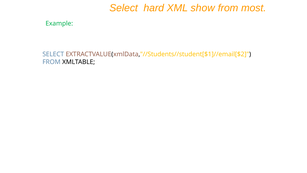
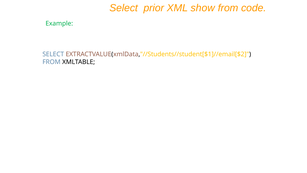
hard: hard -> prior (154, 8)
most: most -> code (254, 8)
